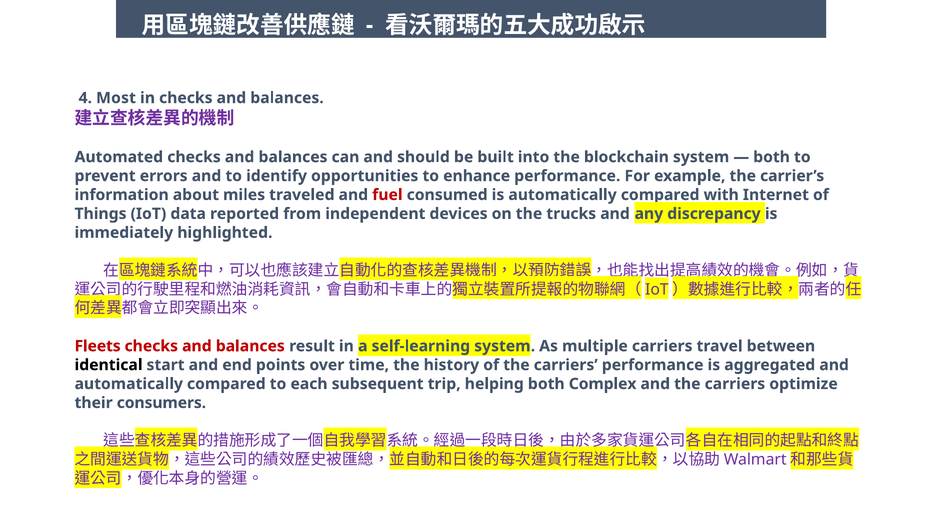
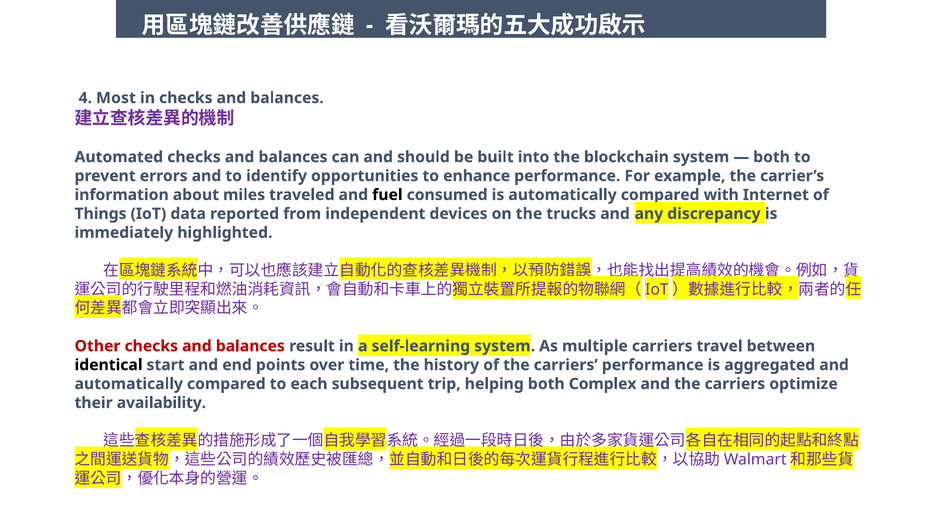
fuel colour: red -> black (387, 195)
Fleets: Fleets -> Other (98, 347)
consumers: consumers -> availability (161, 403)
